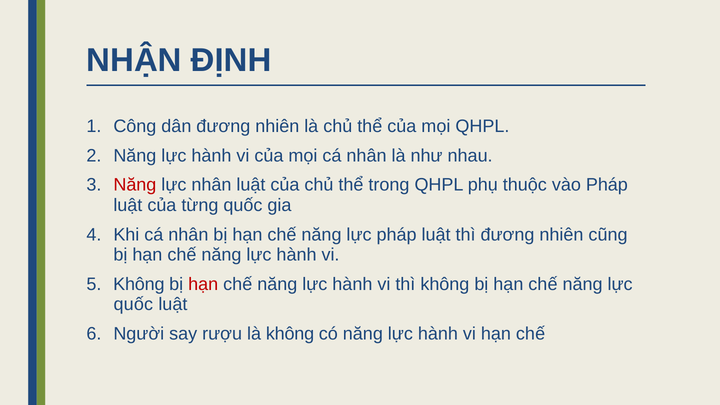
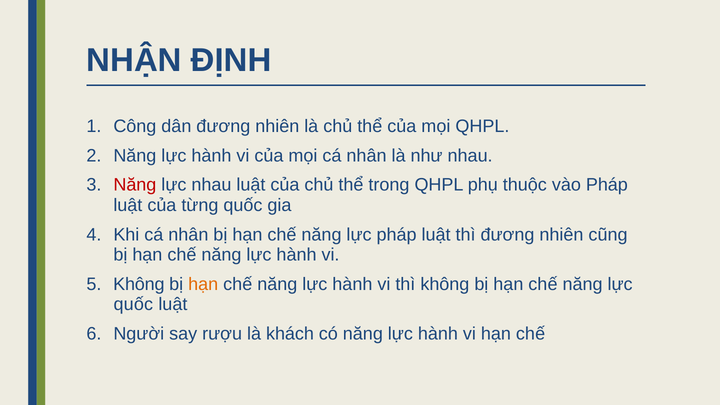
lực nhân: nhân -> nhau (211, 185)
hạn colour: red -> orange (203, 284)
là không: không -> khách (290, 334)
